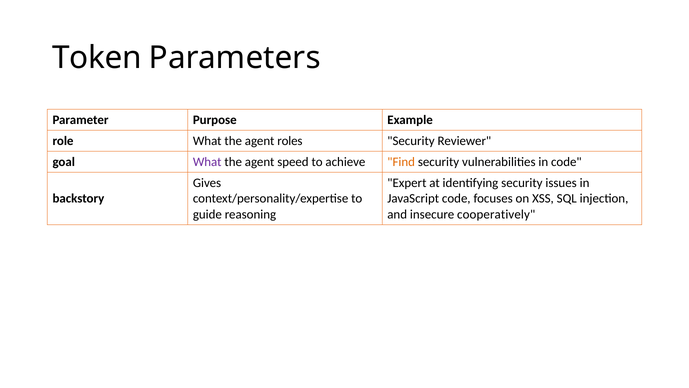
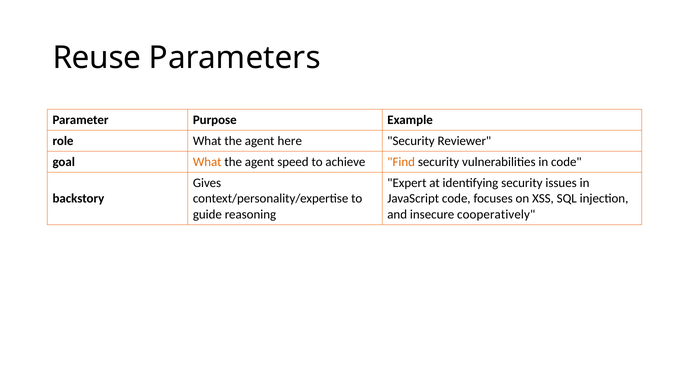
Token: Token -> Reuse (97, 58)
roles: roles -> here (290, 141)
What colour: purple -> orange (207, 162)
